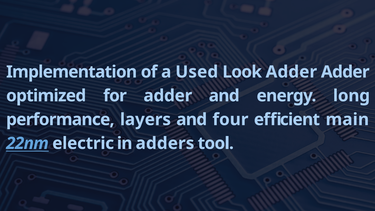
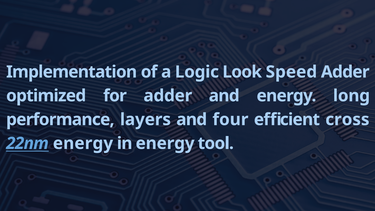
Used: Used -> Logic (197, 72)
Look Adder: Adder -> Speed (291, 72)
main: main -> cross (347, 119)
electric: electric -> energy (83, 143)
in adders: adders -> energy (165, 143)
